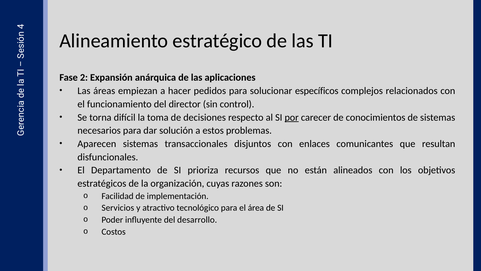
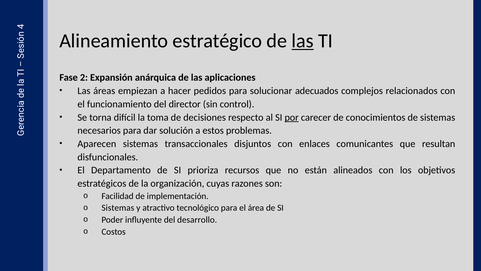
las underline: none -> present (303, 41)
específicos: específicos -> adecuados (317, 91)
Servicios: Servicios -> Sistemas (118, 208)
